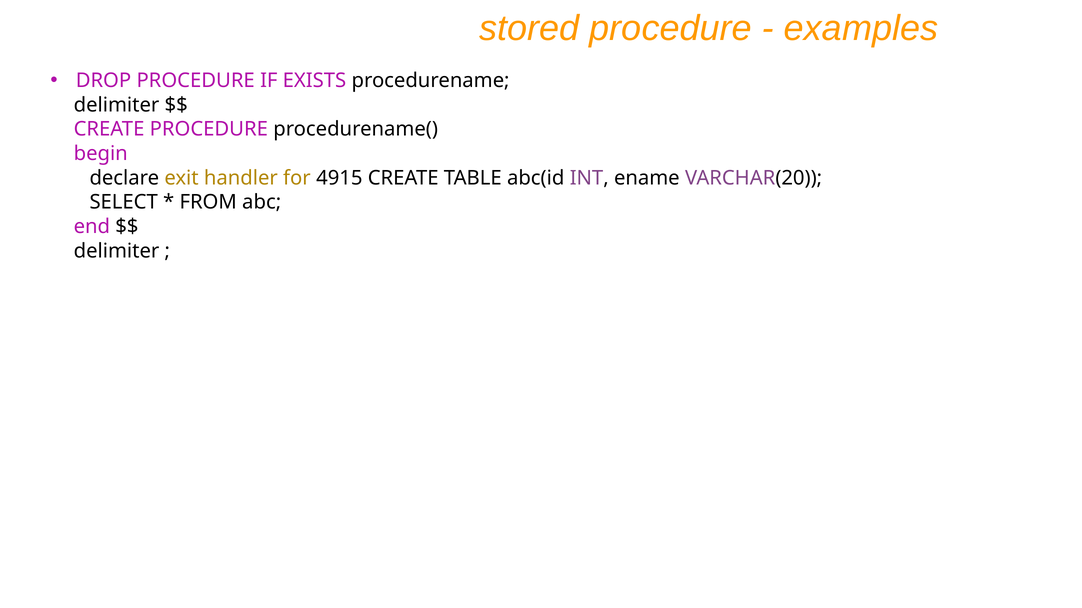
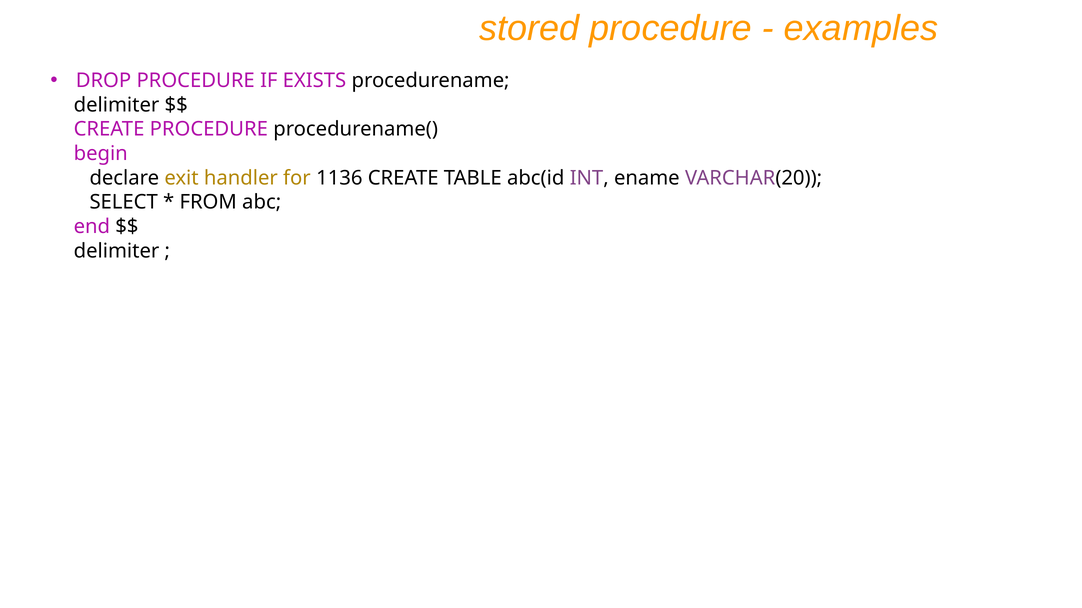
4915: 4915 -> 1136 (339, 178)
